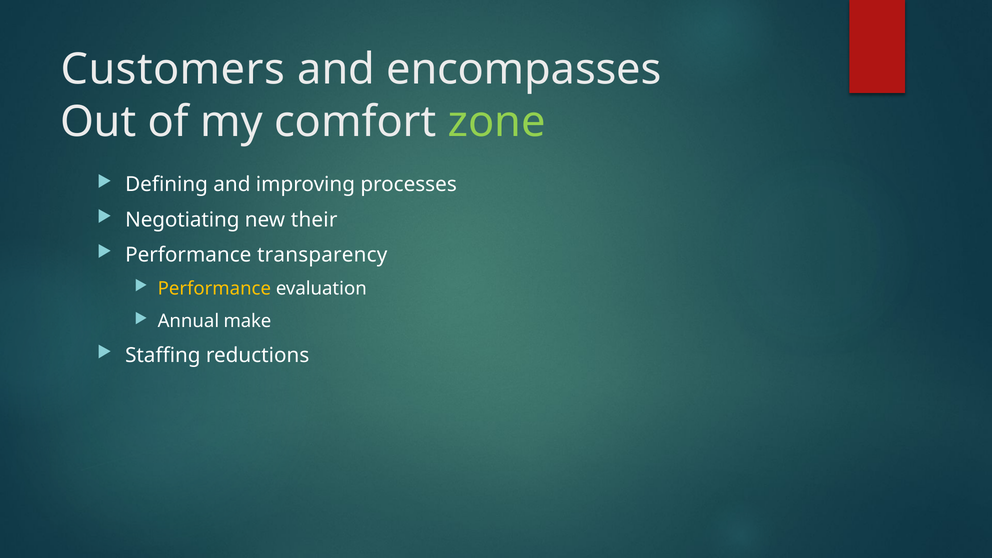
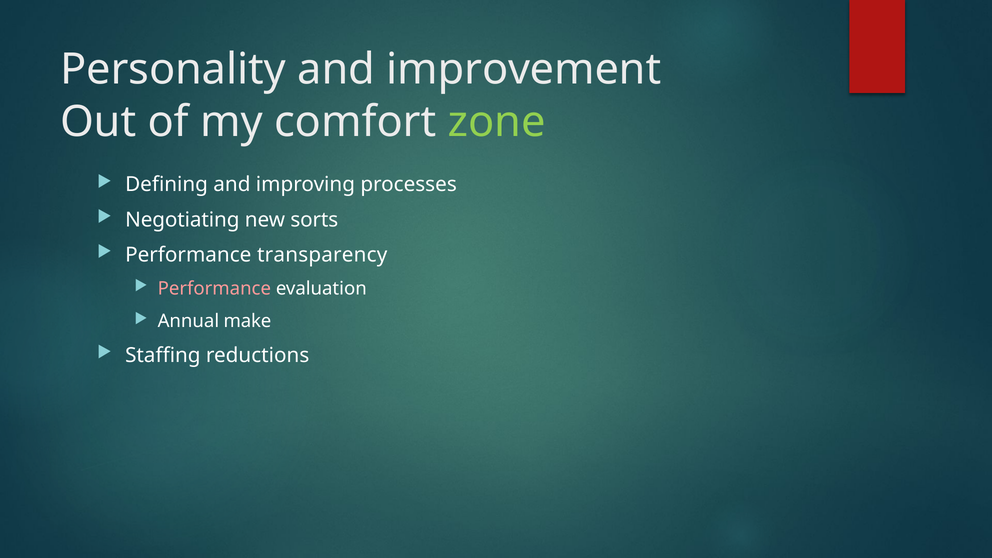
Customers: Customers -> Personality (173, 70)
encompasses: encompasses -> improvement (524, 70)
their: their -> sorts (314, 220)
Performance colour: yellow -> pink (214, 289)
